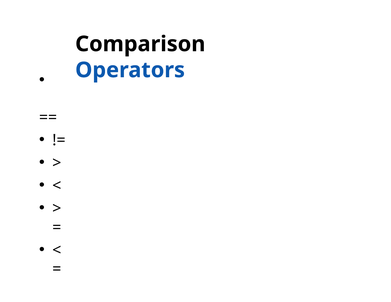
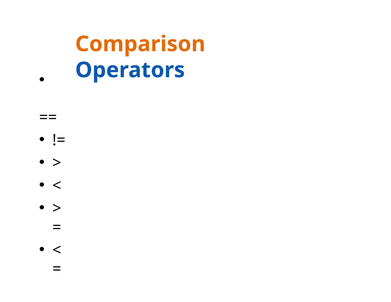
Comparison colour: black -> orange (140, 44)
